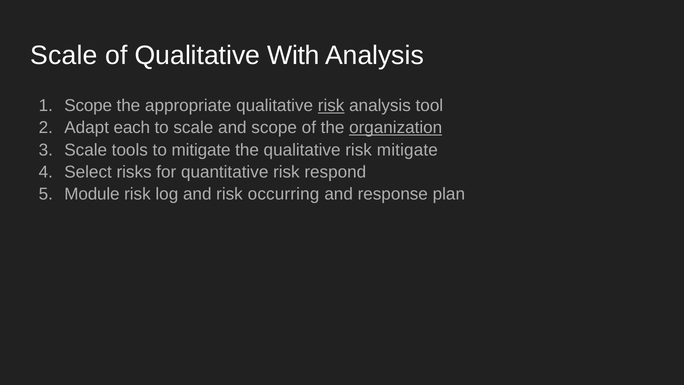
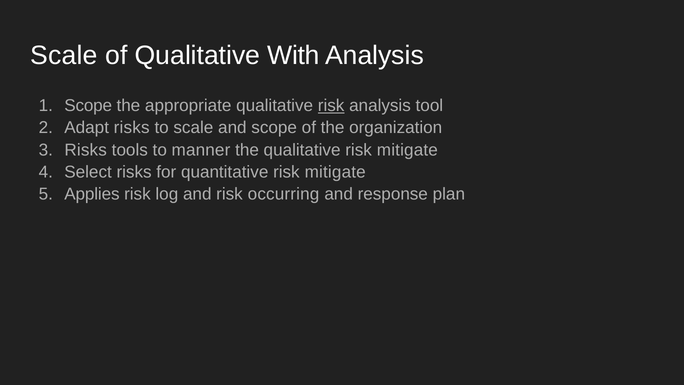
Adapt each: each -> risks (132, 128)
organization underline: present -> none (396, 128)
Scale: Scale -> Risks (86, 150)
to mitigate: mitigate -> manner (201, 150)
quantitative risk respond: respond -> mitigate (335, 172)
Module: Module -> Applies (92, 194)
